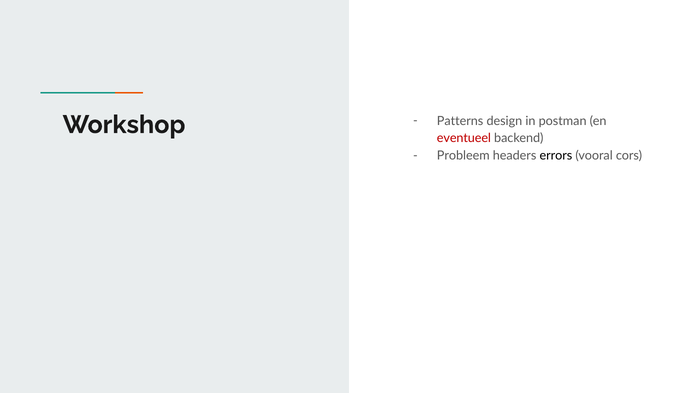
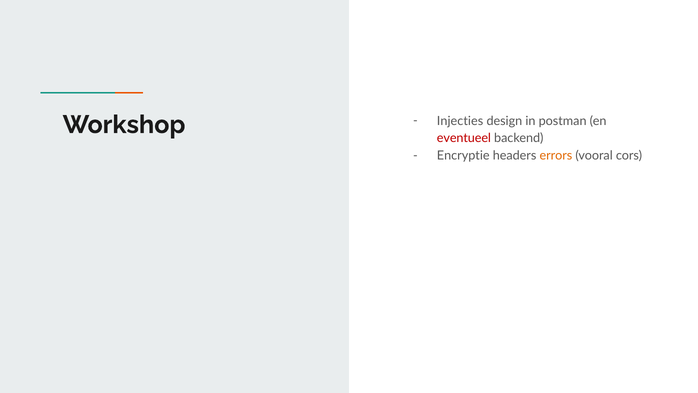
Patterns: Patterns -> Injecties (460, 121)
Probleem: Probleem -> Encryptie (463, 155)
errors colour: black -> orange (556, 155)
